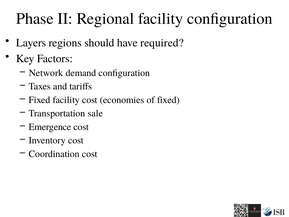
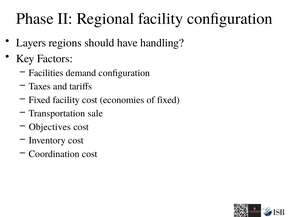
required: required -> handling (162, 43)
Network: Network -> Facilities (46, 73)
Emergence: Emergence -> Objectives (50, 127)
